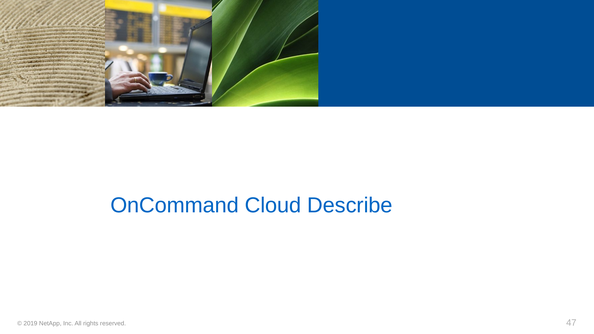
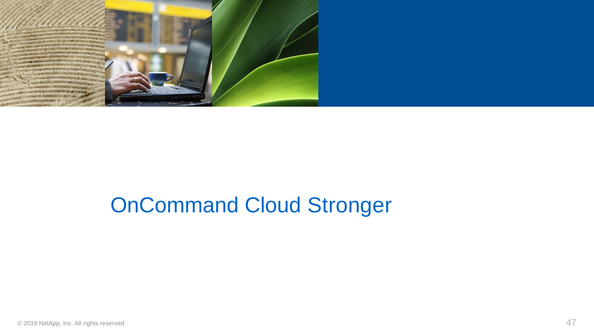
Describe: Describe -> Stronger (350, 205)
